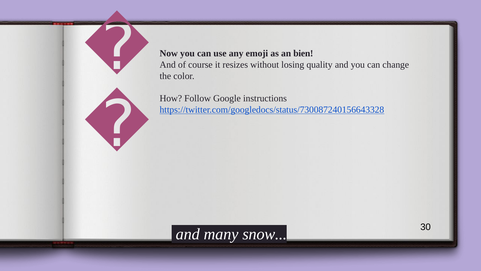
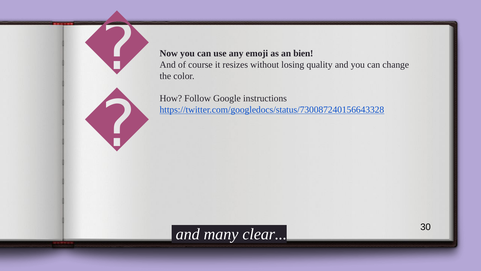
snow: snow -> clear (265, 234)
